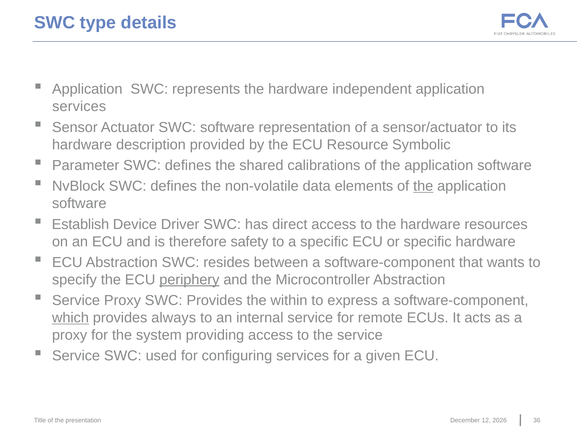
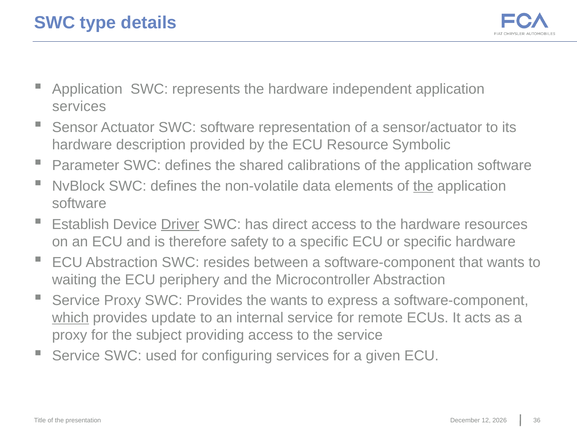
Driver underline: none -> present (180, 224)
specify: specify -> waiting (74, 280)
periphery underline: present -> none (189, 280)
the within: within -> wants (289, 300)
always: always -> update (174, 318)
system: system -> subject (159, 335)
